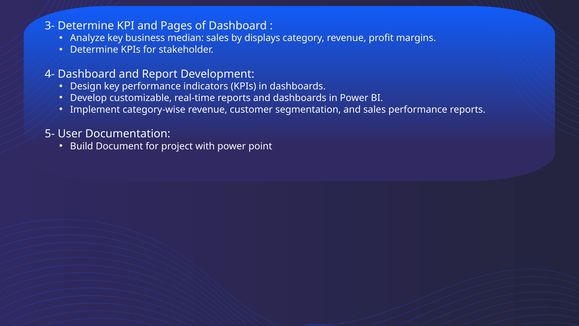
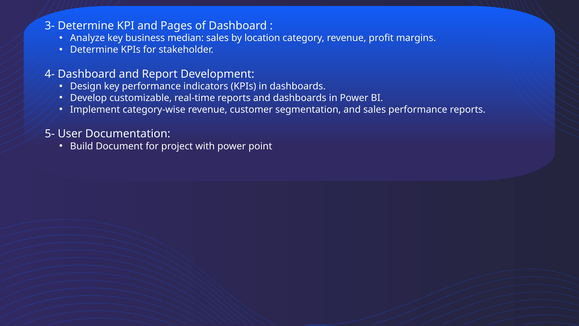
displays: displays -> location (262, 38)
